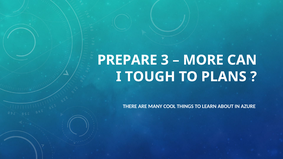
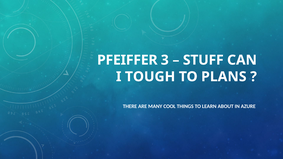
PREPARE: PREPARE -> PFEIFFER (127, 60)
MORE: MORE -> STUFF (203, 60)
